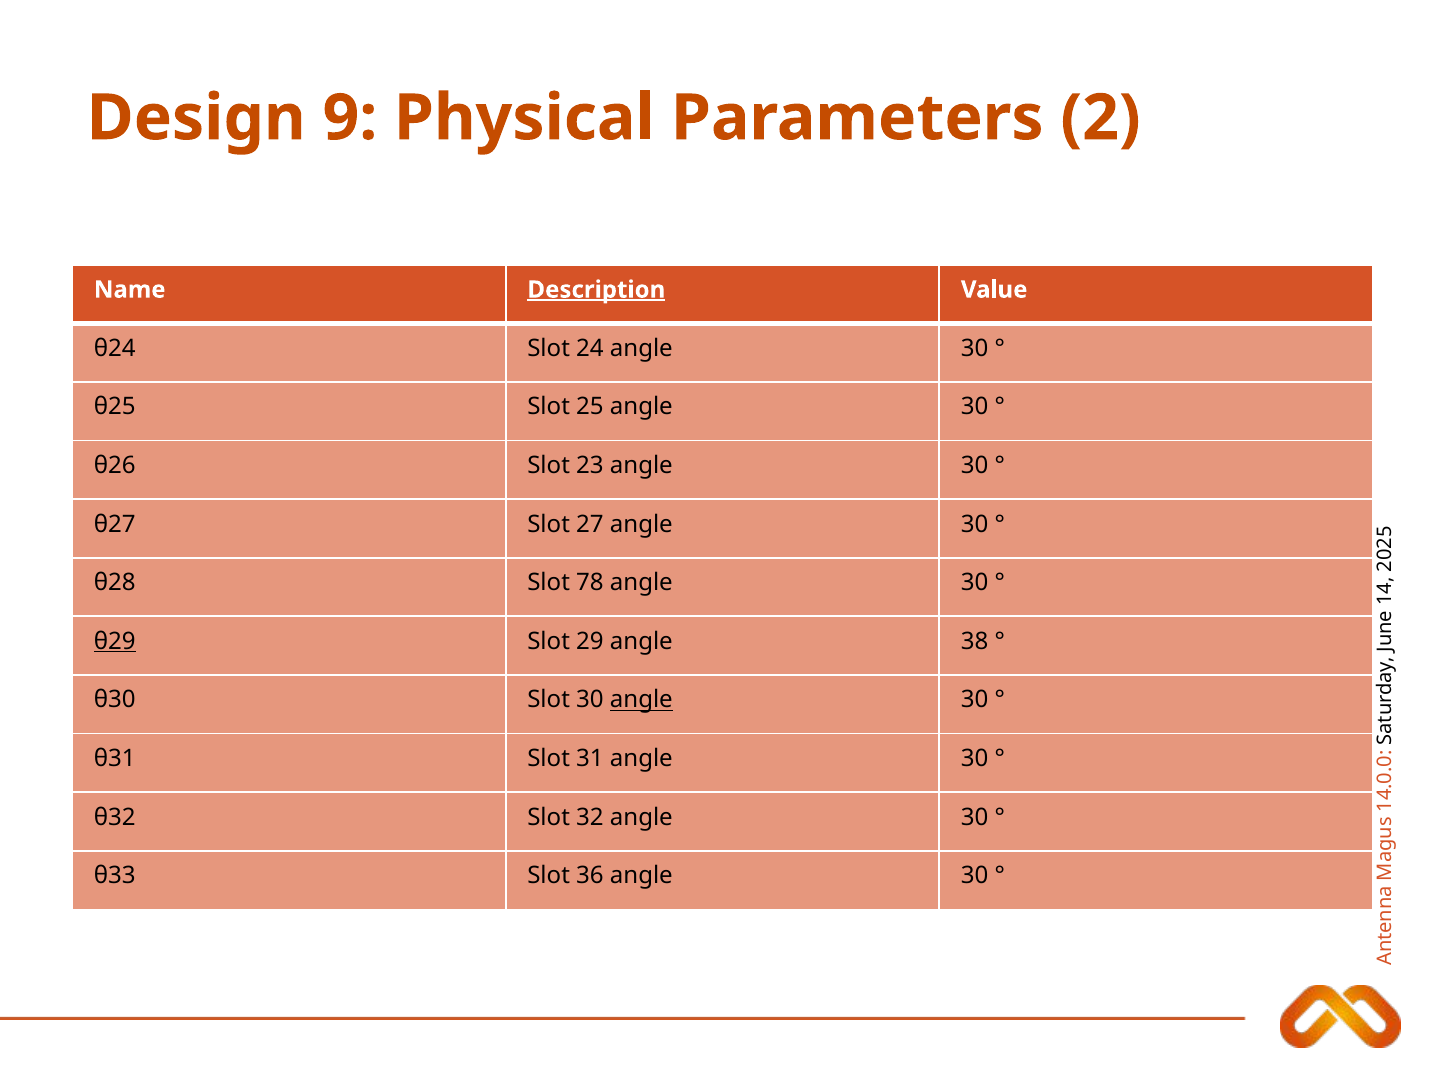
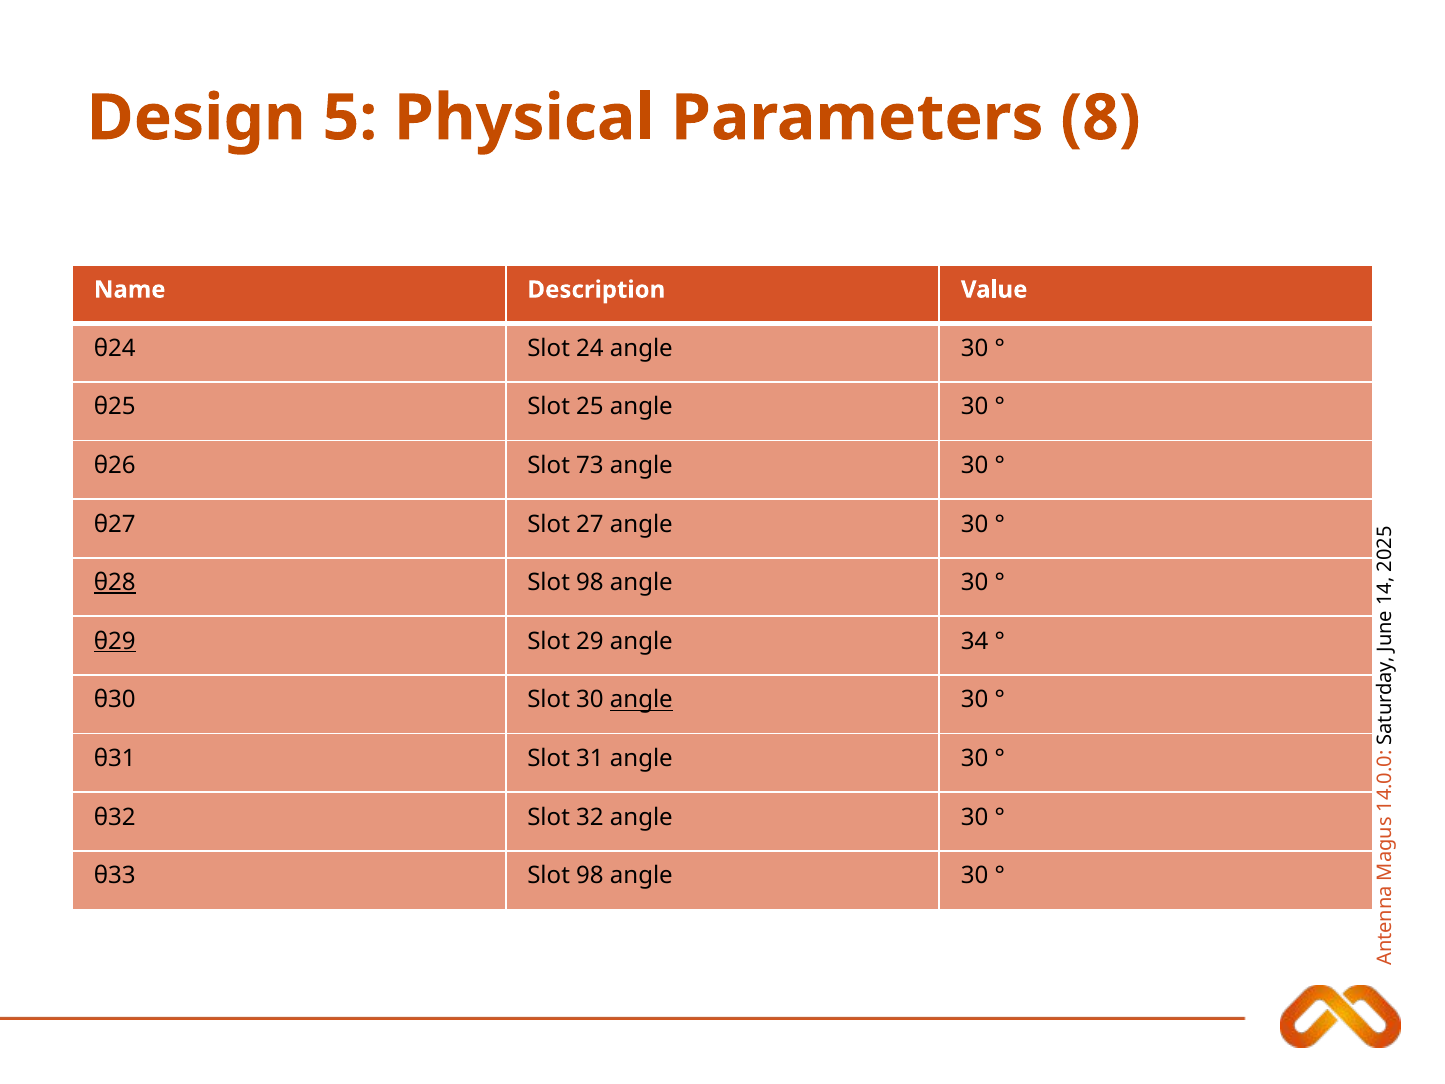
Design 9: 9 -> 5 (350, 118)
Parameters 2: 2 -> 8 (1101, 118)
Description underline: present -> none (596, 290)
23: 23 -> 73 (590, 465)
θ28 underline: none -> present (115, 583)
78: 78 -> 98 (590, 583)
38: 38 -> 34 (975, 641)
θ33 Slot 36: 36 -> 98 (590, 876)
